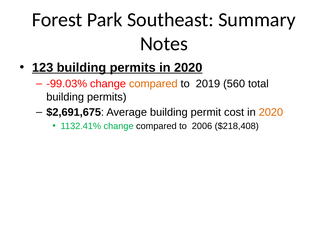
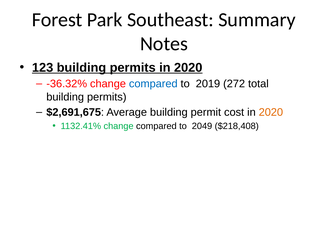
-99.03%: -99.03% -> -36.32% (67, 84)
compared colour: orange -> blue (153, 84)
560: 560 -> 272 (234, 84)
2006: 2006 -> 2049 (202, 126)
